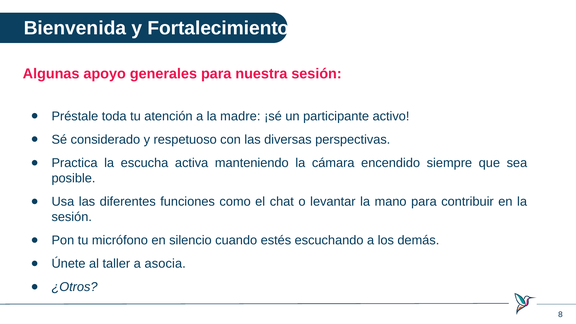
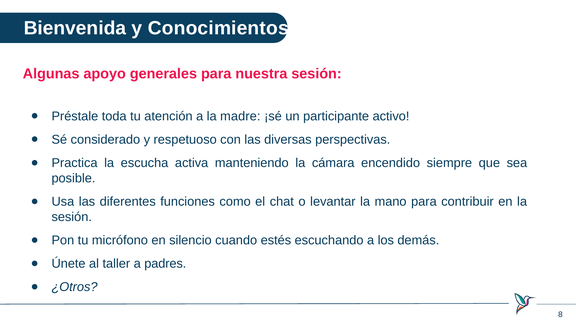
Fortalecimiento: Fortalecimiento -> Conocimientos (218, 28)
asocia: asocia -> padres (165, 264)
